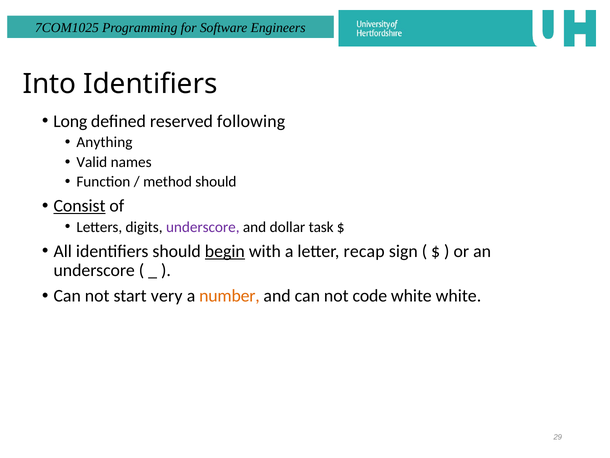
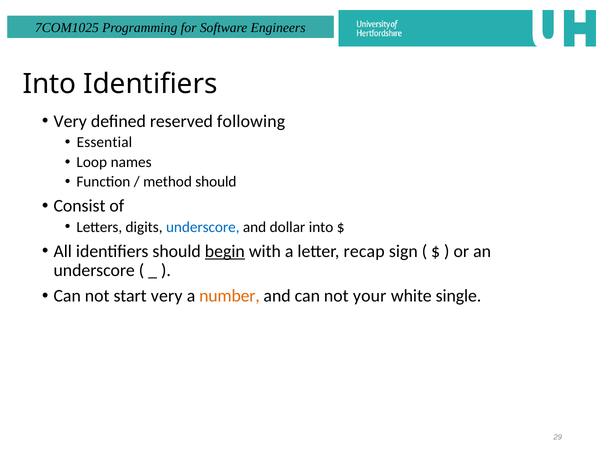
Long: Long -> Very (70, 121)
Anything: Anything -> Essential (104, 142)
Valid: Valid -> Loop (92, 162)
Consist underline: present -> none (79, 206)
underscore colour: purple -> blue (203, 227)
dollar task: task -> into (321, 227)
code: code -> your (370, 296)
white white: white -> single (458, 296)
